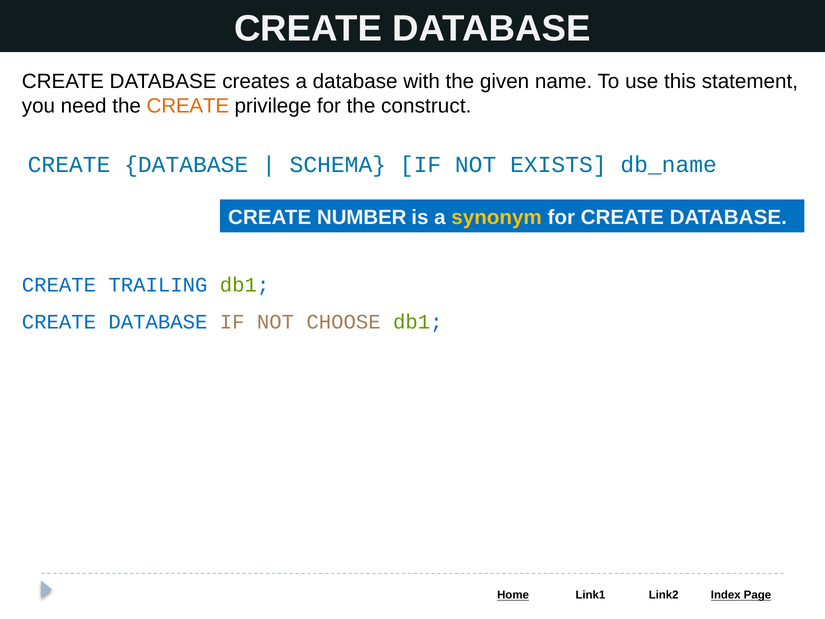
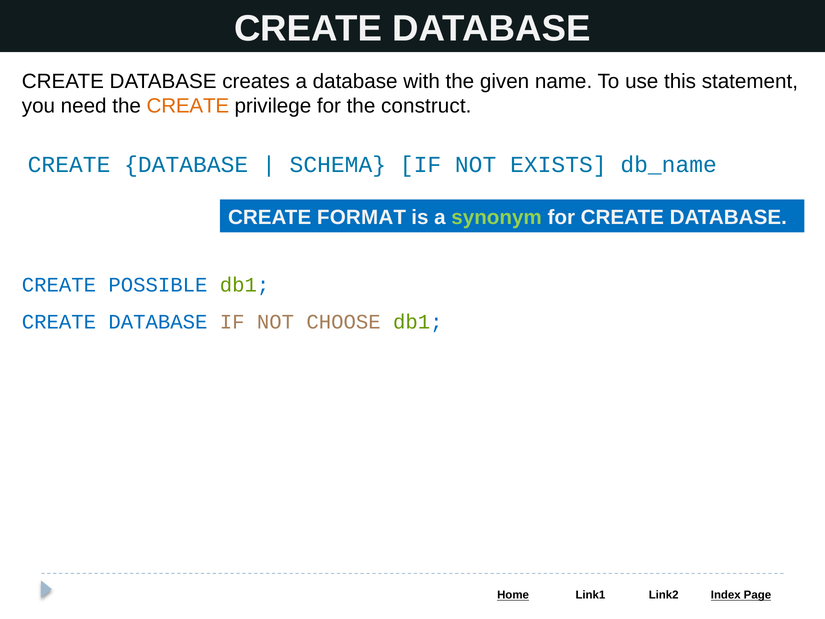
NUMBER: NUMBER -> FORMAT (362, 217)
synonym colour: yellow -> light green (497, 217)
TRAILING: TRAILING -> POSSIBLE (158, 285)
